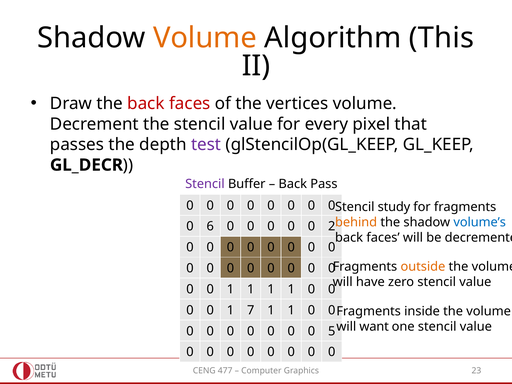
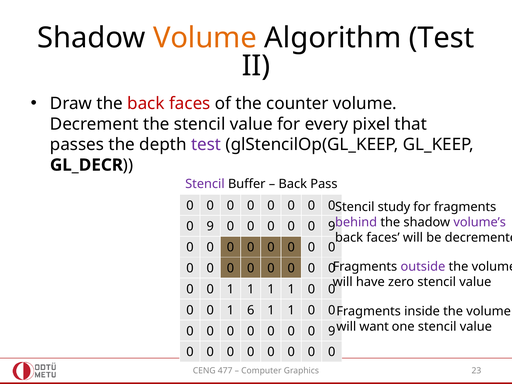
Algorithm This: This -> Test (442, 38)
vertices: vertices -> counter (297, 104)
behind colour: orange -> purple (356, 222)
volume’s colour: blue -> purple (480, 222)
6: 6 -> 9 (210, 226)
2: 2 -> 9 (332, 226)
outside colour: orange -> purple (423, 267)
7: 7 -> 6 (251, 310)
5: 5 -> 9 (332, 331)
